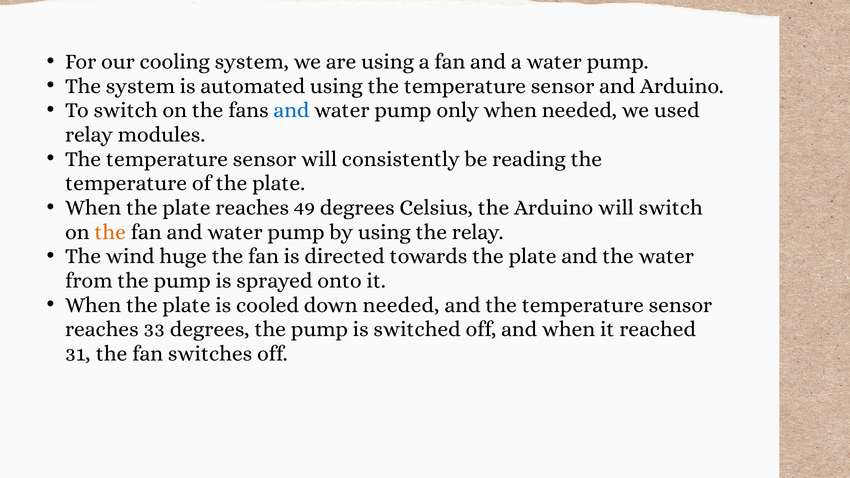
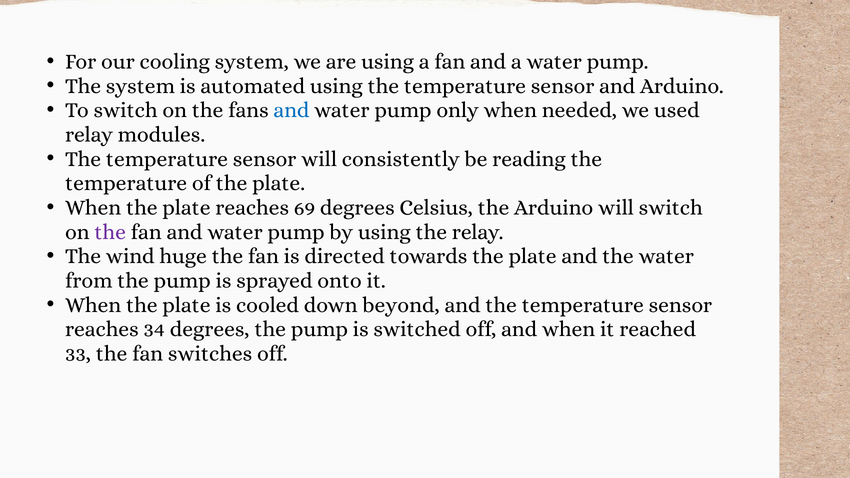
49: 49 -> 69 (305, 208)
the colour: orange -> purple (110, 232)
down needed: needed -> beyond (401, 305)
33: 33 -> 34 (154, 329)
31: 31 -> 33 (78, 354)
